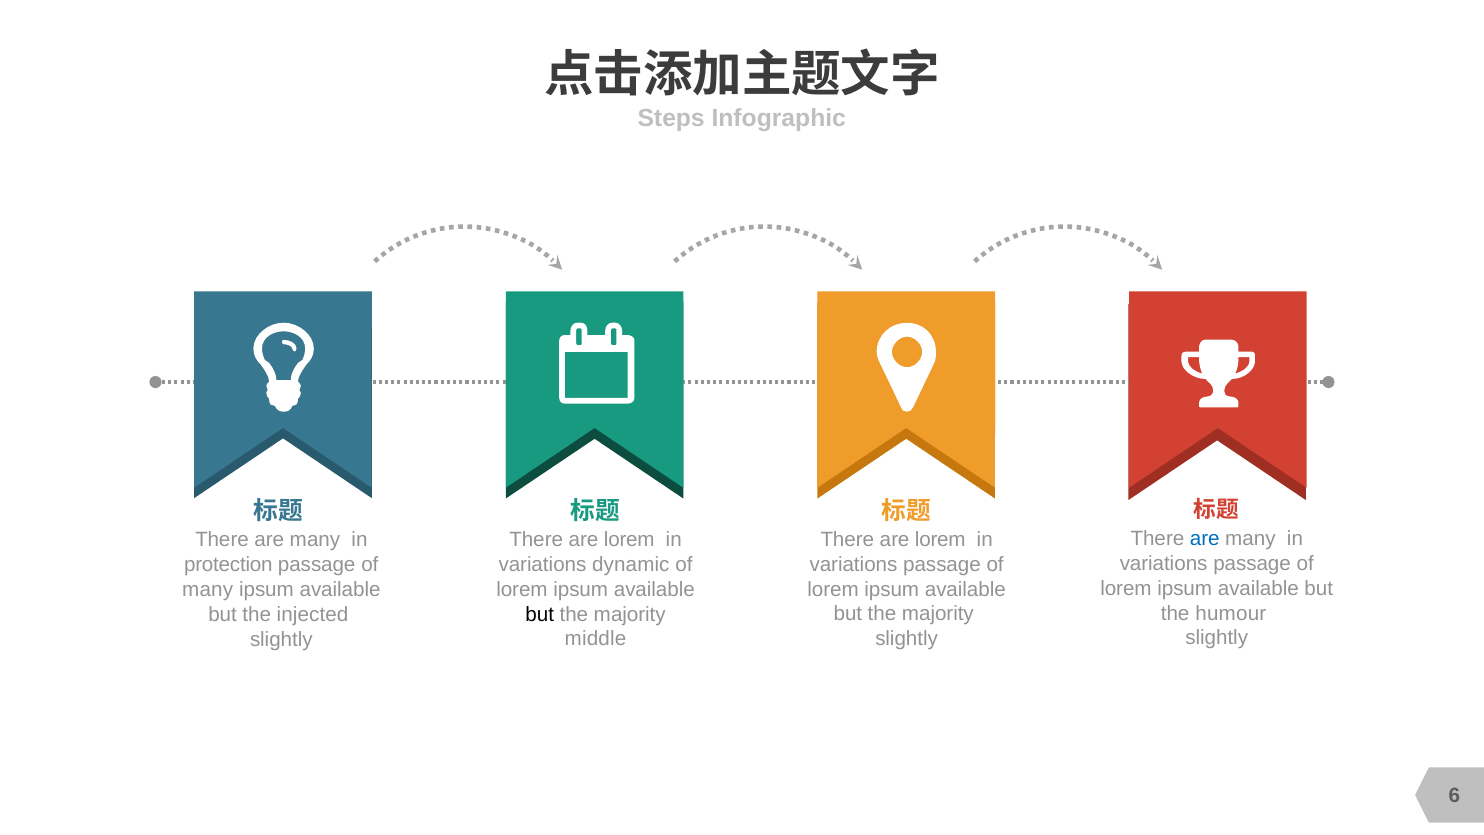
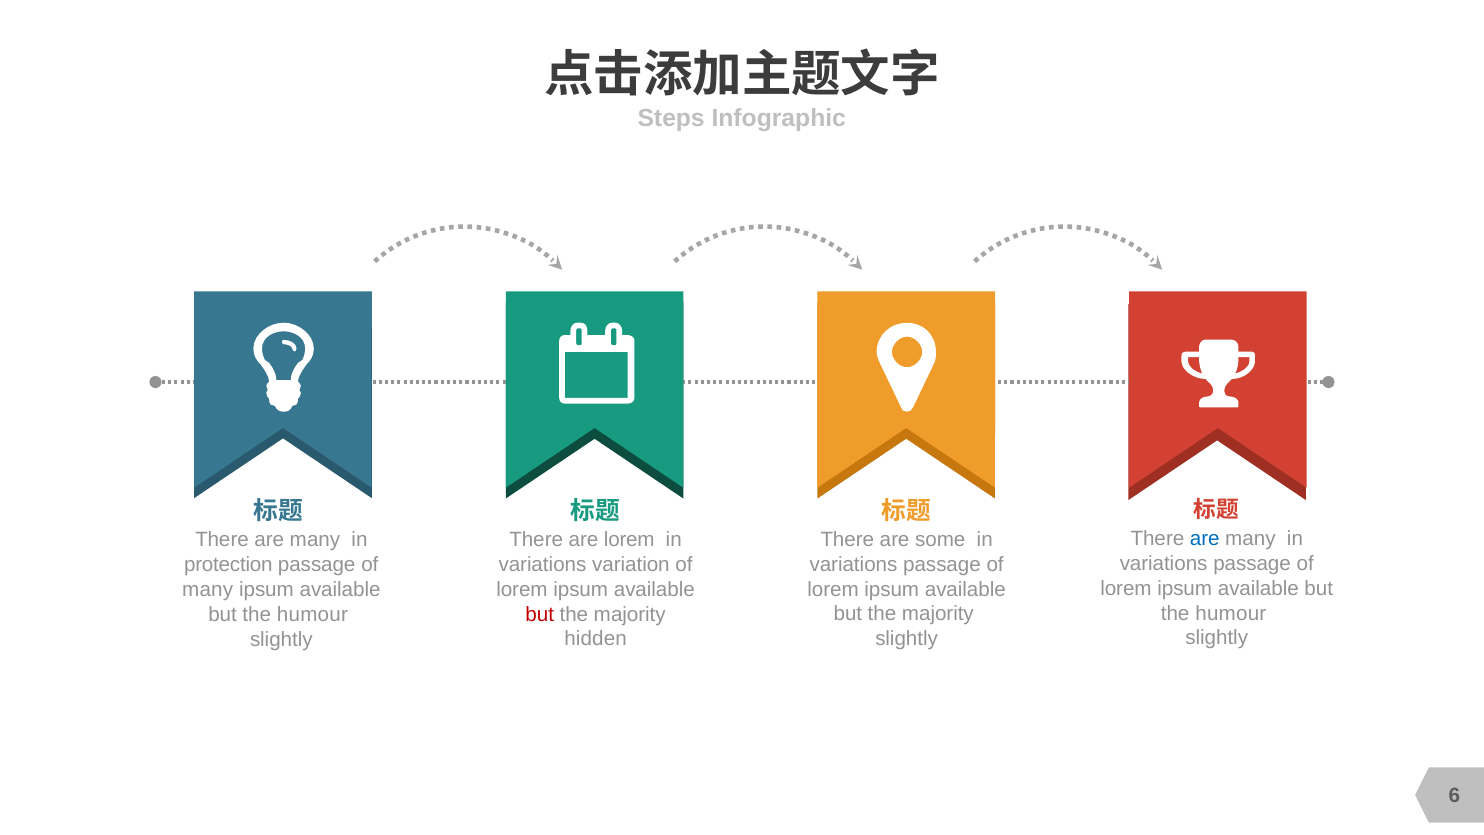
lorem: lorem -> some (940, 540)
dynamic: dynamic -> variation (631, 565)
but colour: black -> red (540, 614)
injected: injected -> humour (312, 614)
middle: middle -> hidden (596, 639)
